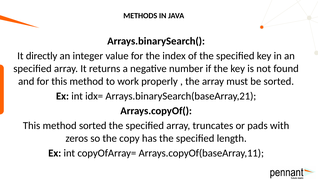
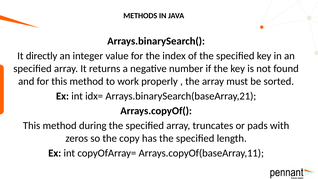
method sorted: sorted -> during (93, 125)
